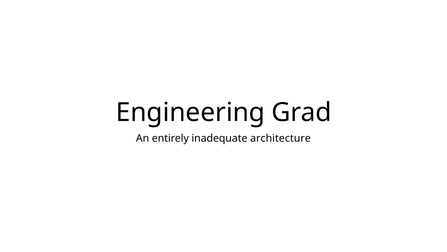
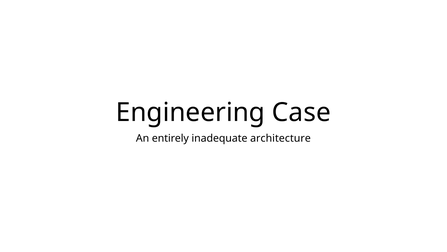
Grad: Grad -> Case (301, 112)
